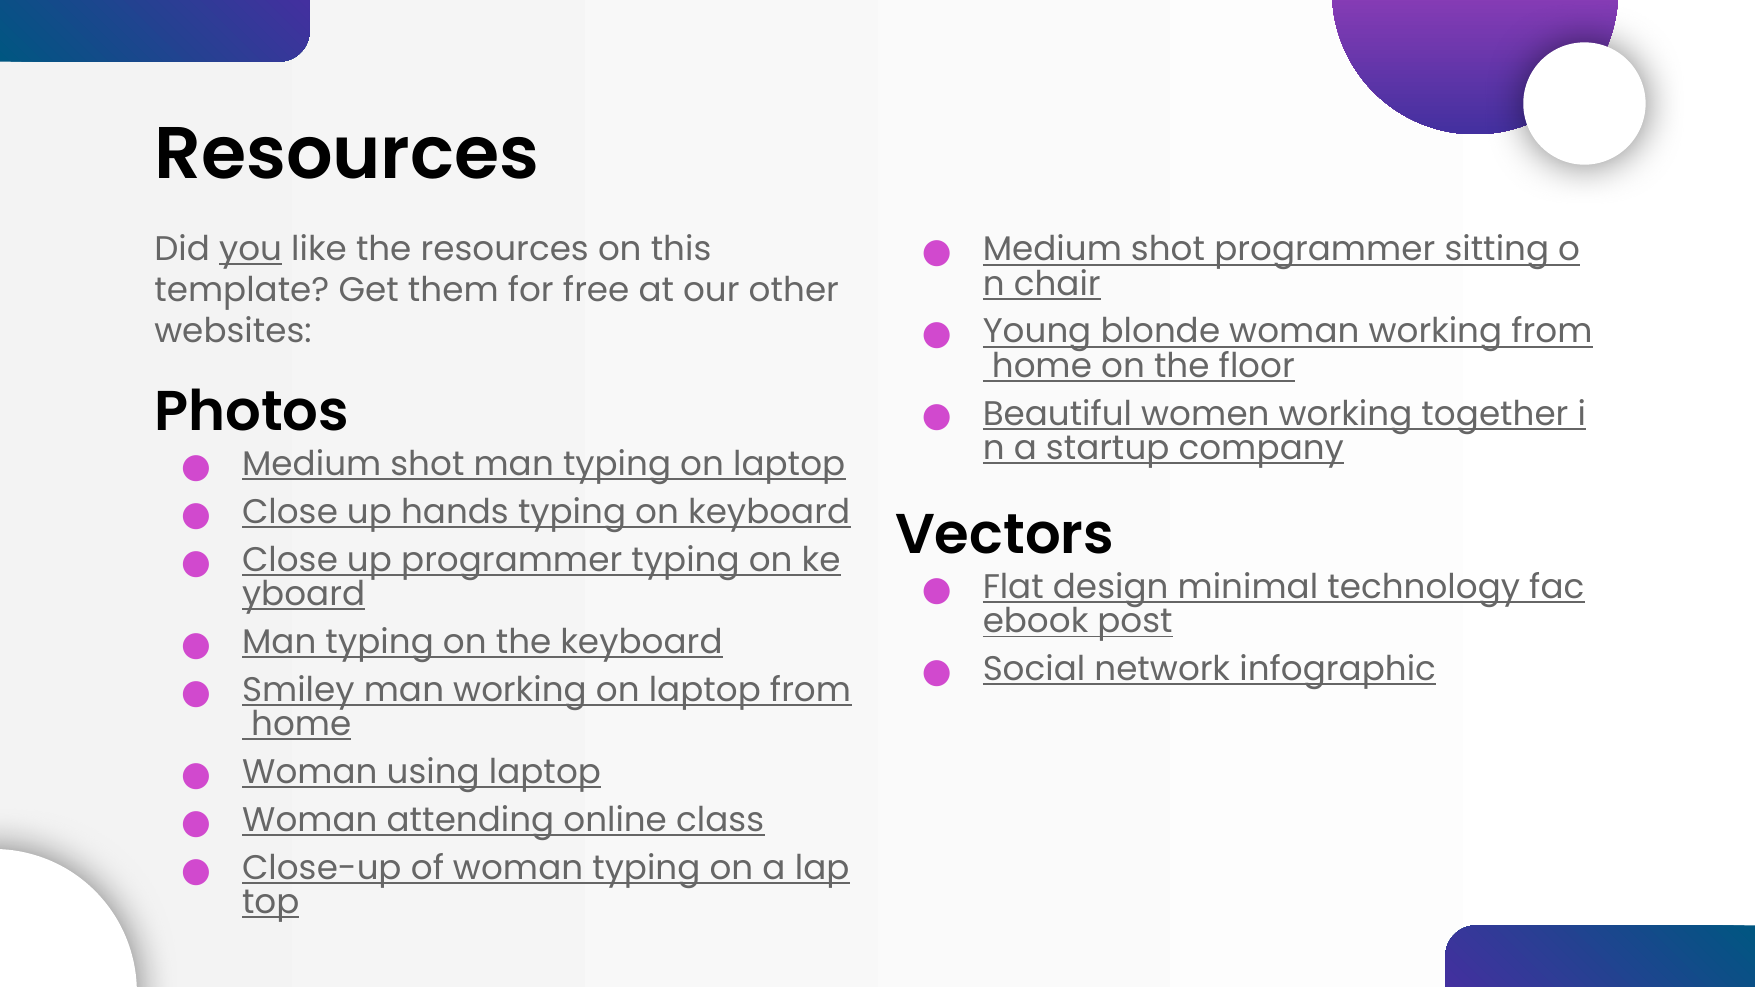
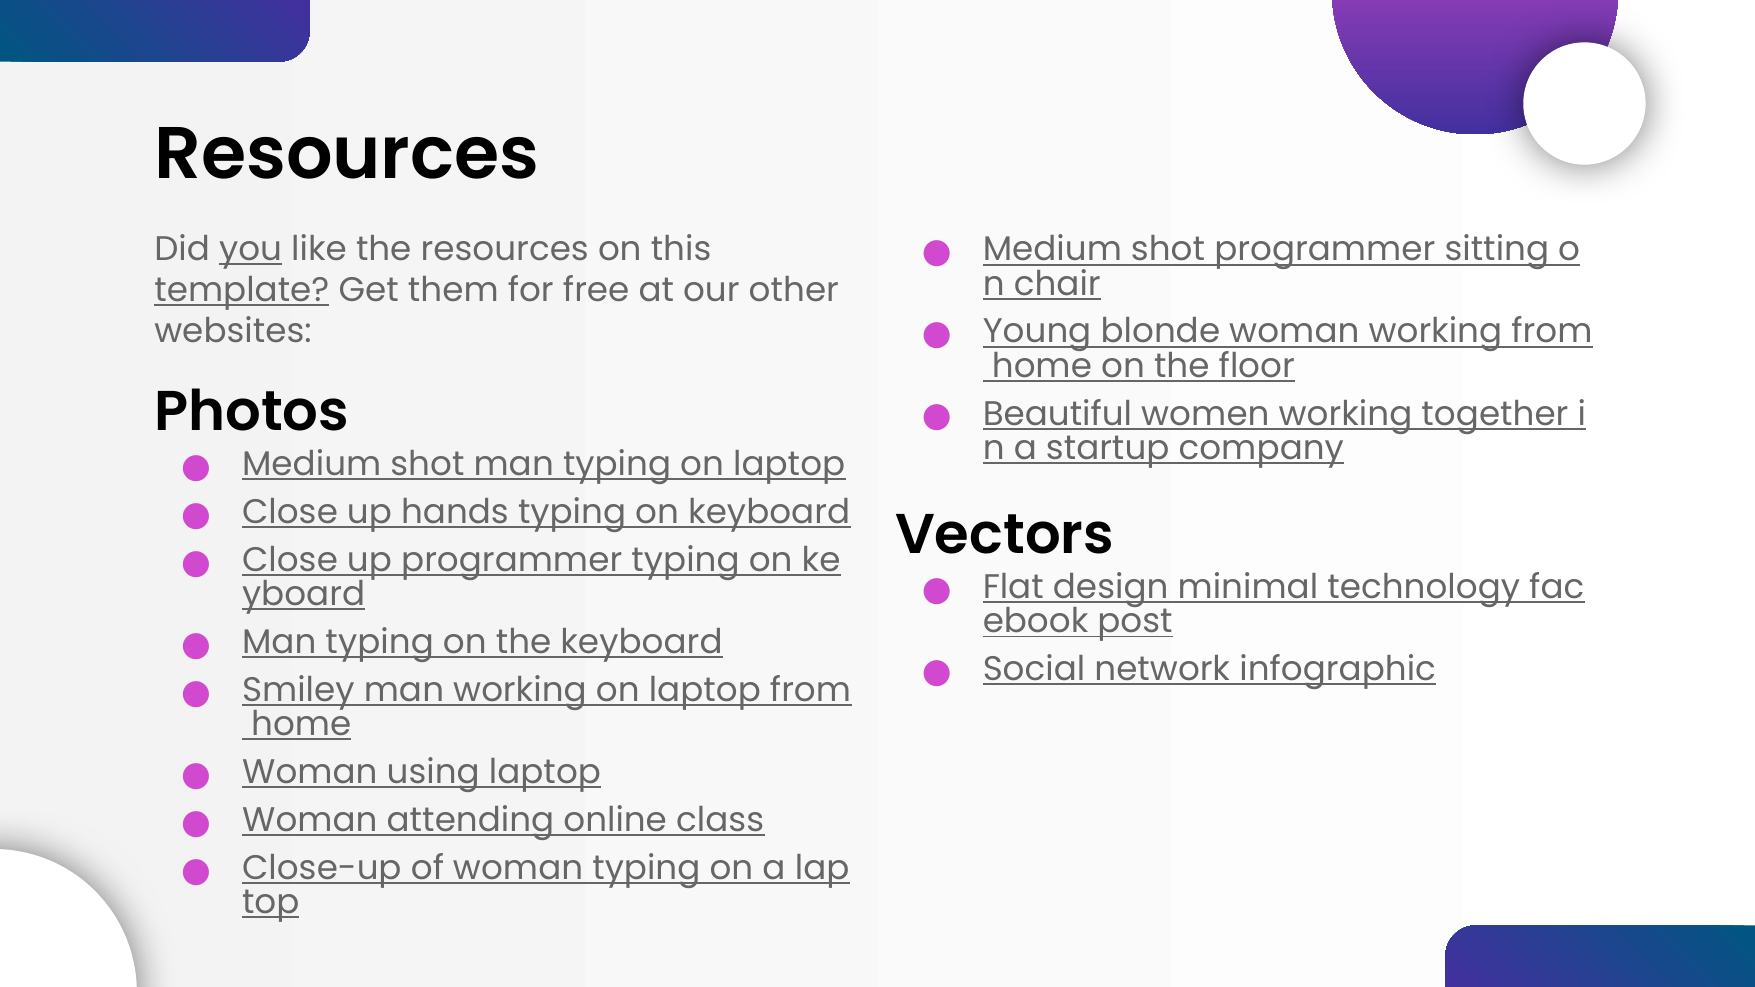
template underline: none -> present (242, 291)
